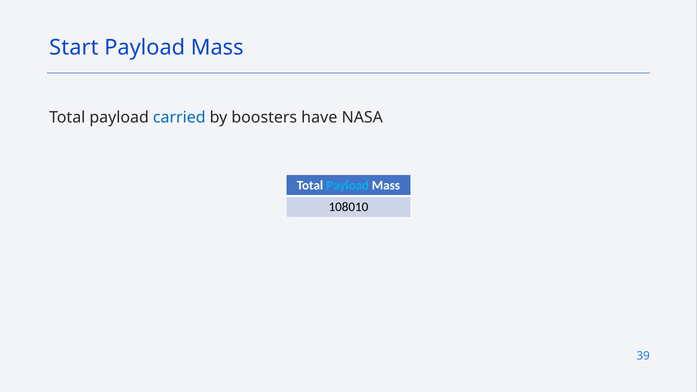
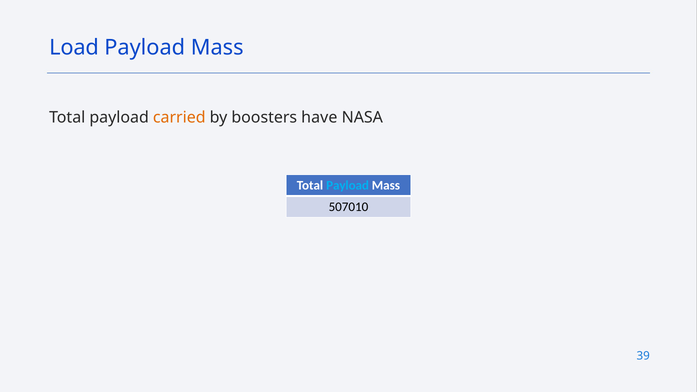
Start: Start -> Load (74, 48)
carried colour: blue -> orange (179, 118)
108010: 108010 -> 507010 (348, 207)
